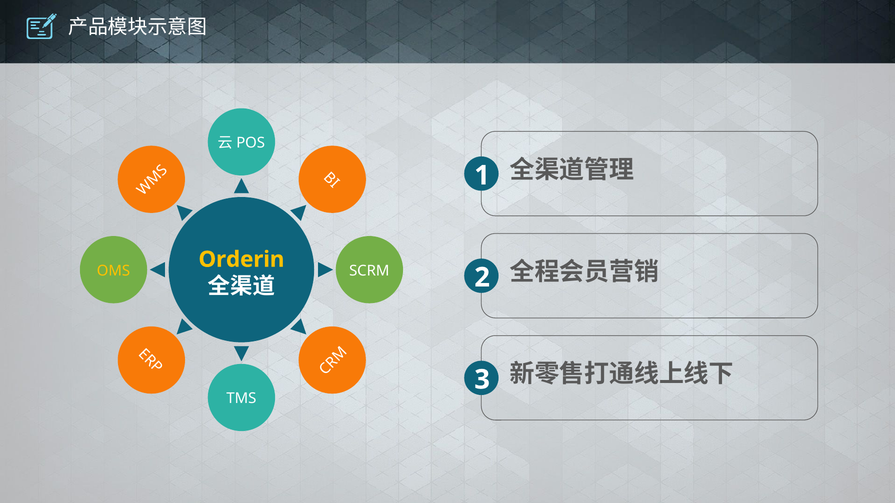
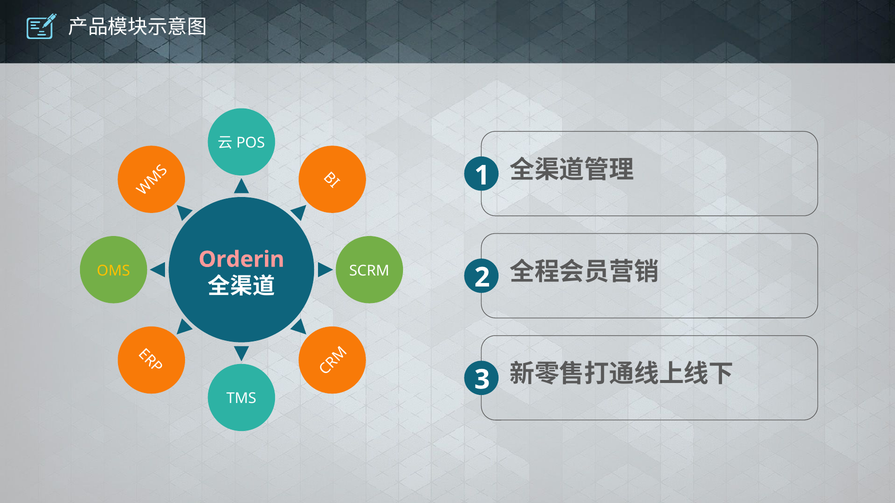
Orderin colour: yellow -> pink (241, 260)
